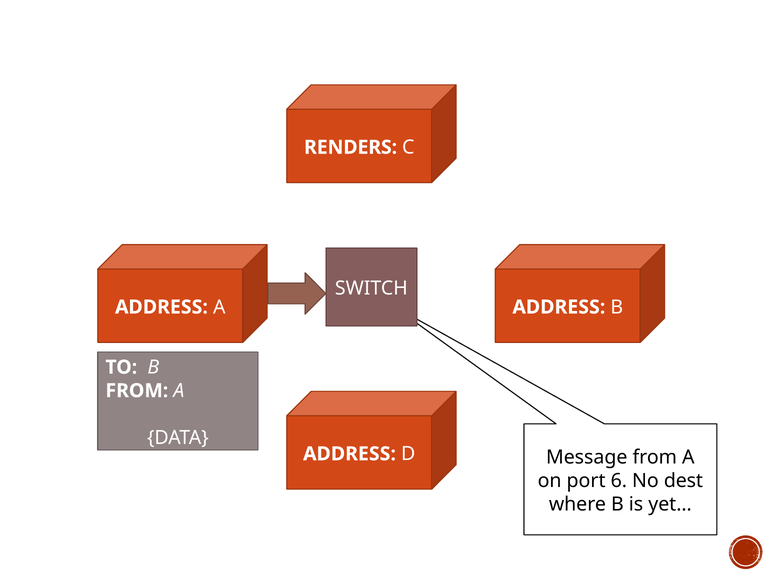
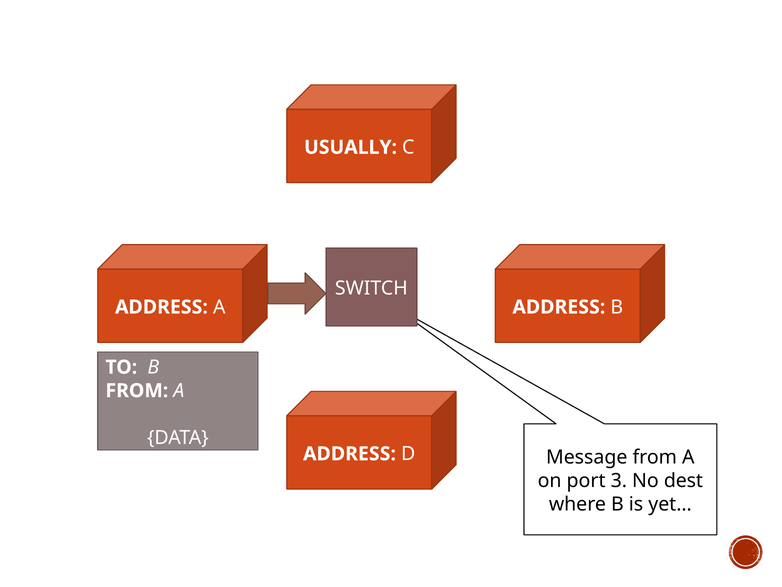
RENDERS: RENDERS -> USUALLY (351, 147)
6: 6 -> 3 (619, 480)
